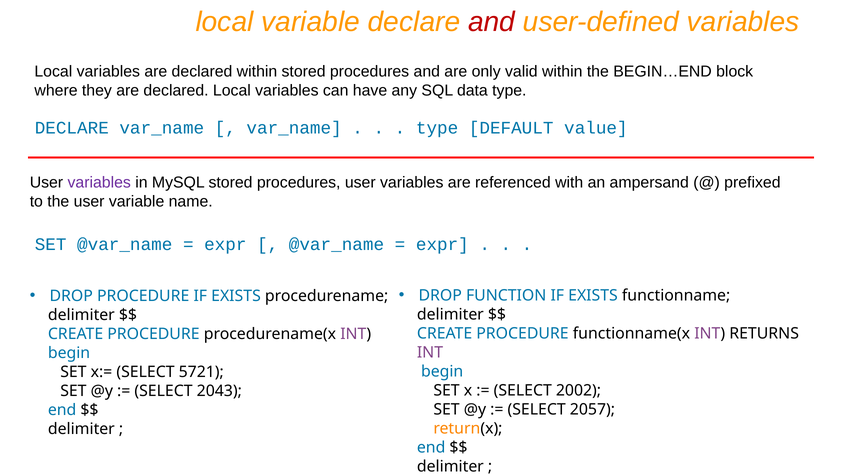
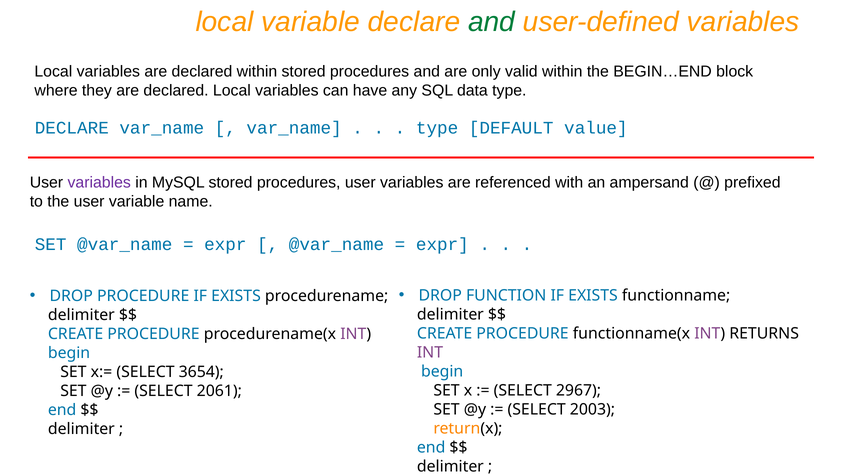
and colour: red -> green (492, 22)
5721: 5721 -> 3654 (201, 372)
2002: 2002 -> 2967 (579, 391)
2043: 2043 -> 2061 (219, 391)
2057: 2057 -> 2003 (592, 410)
